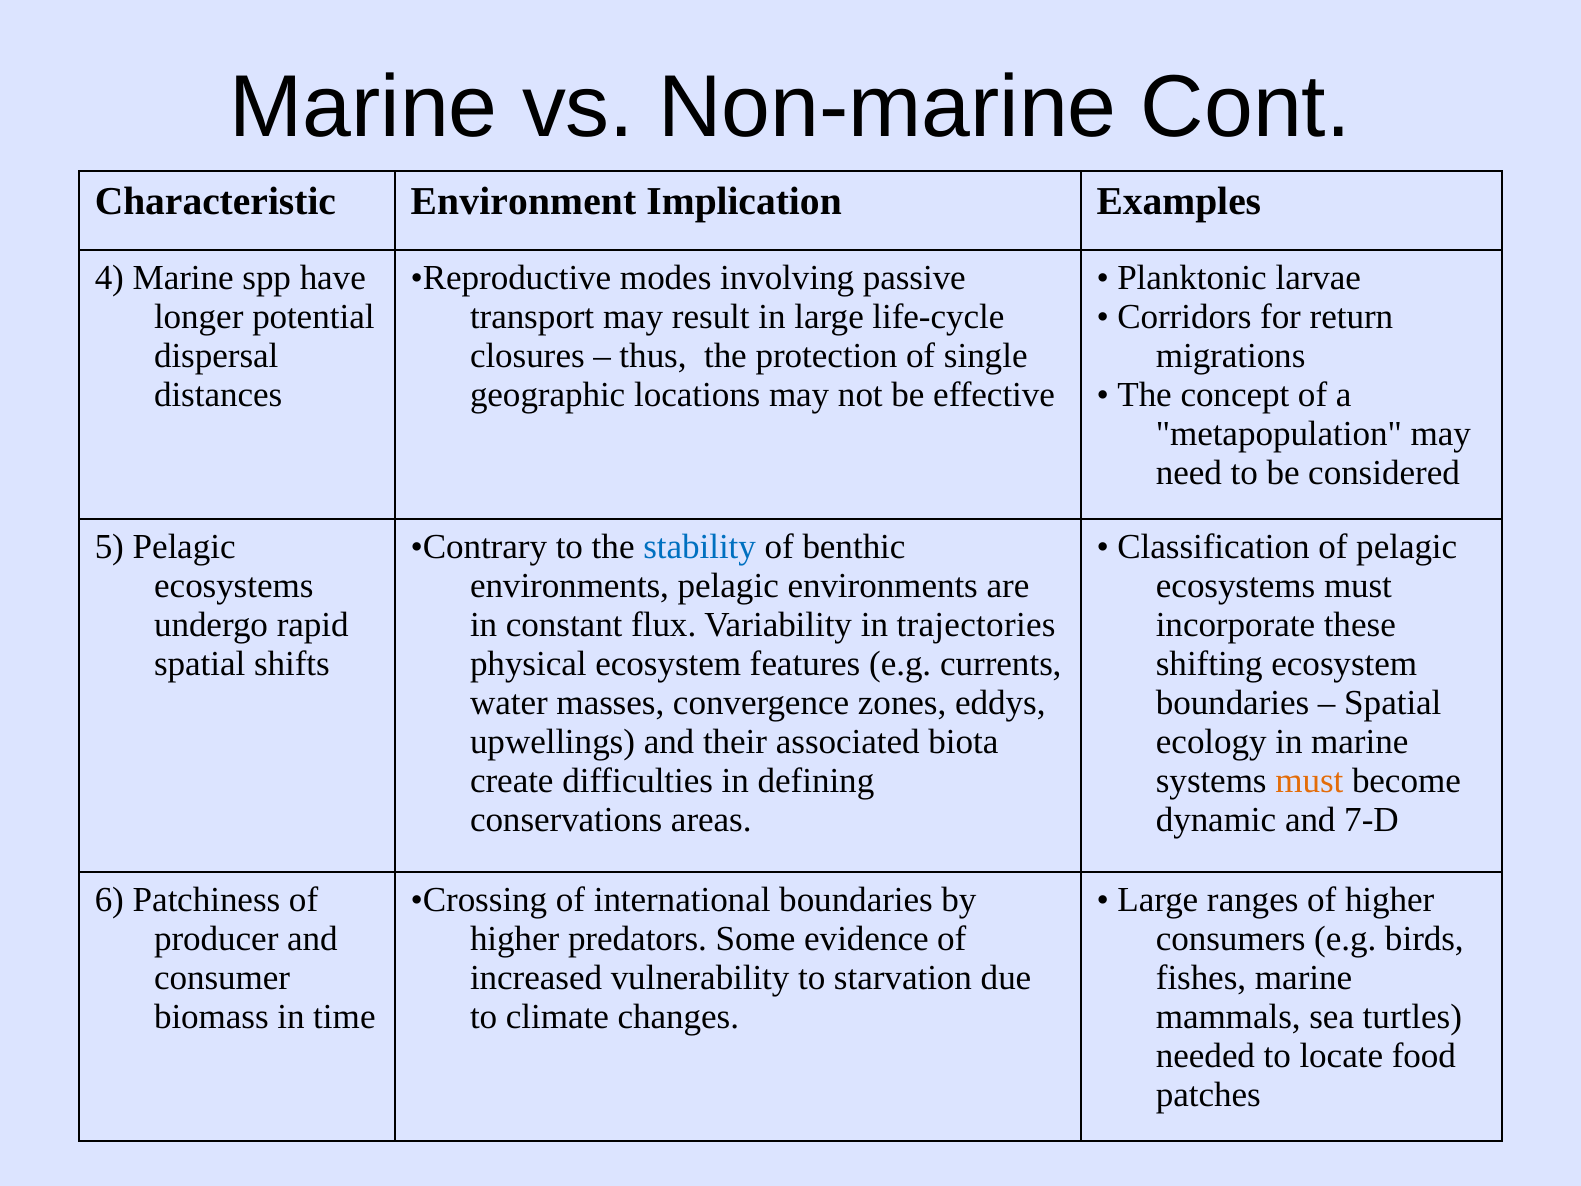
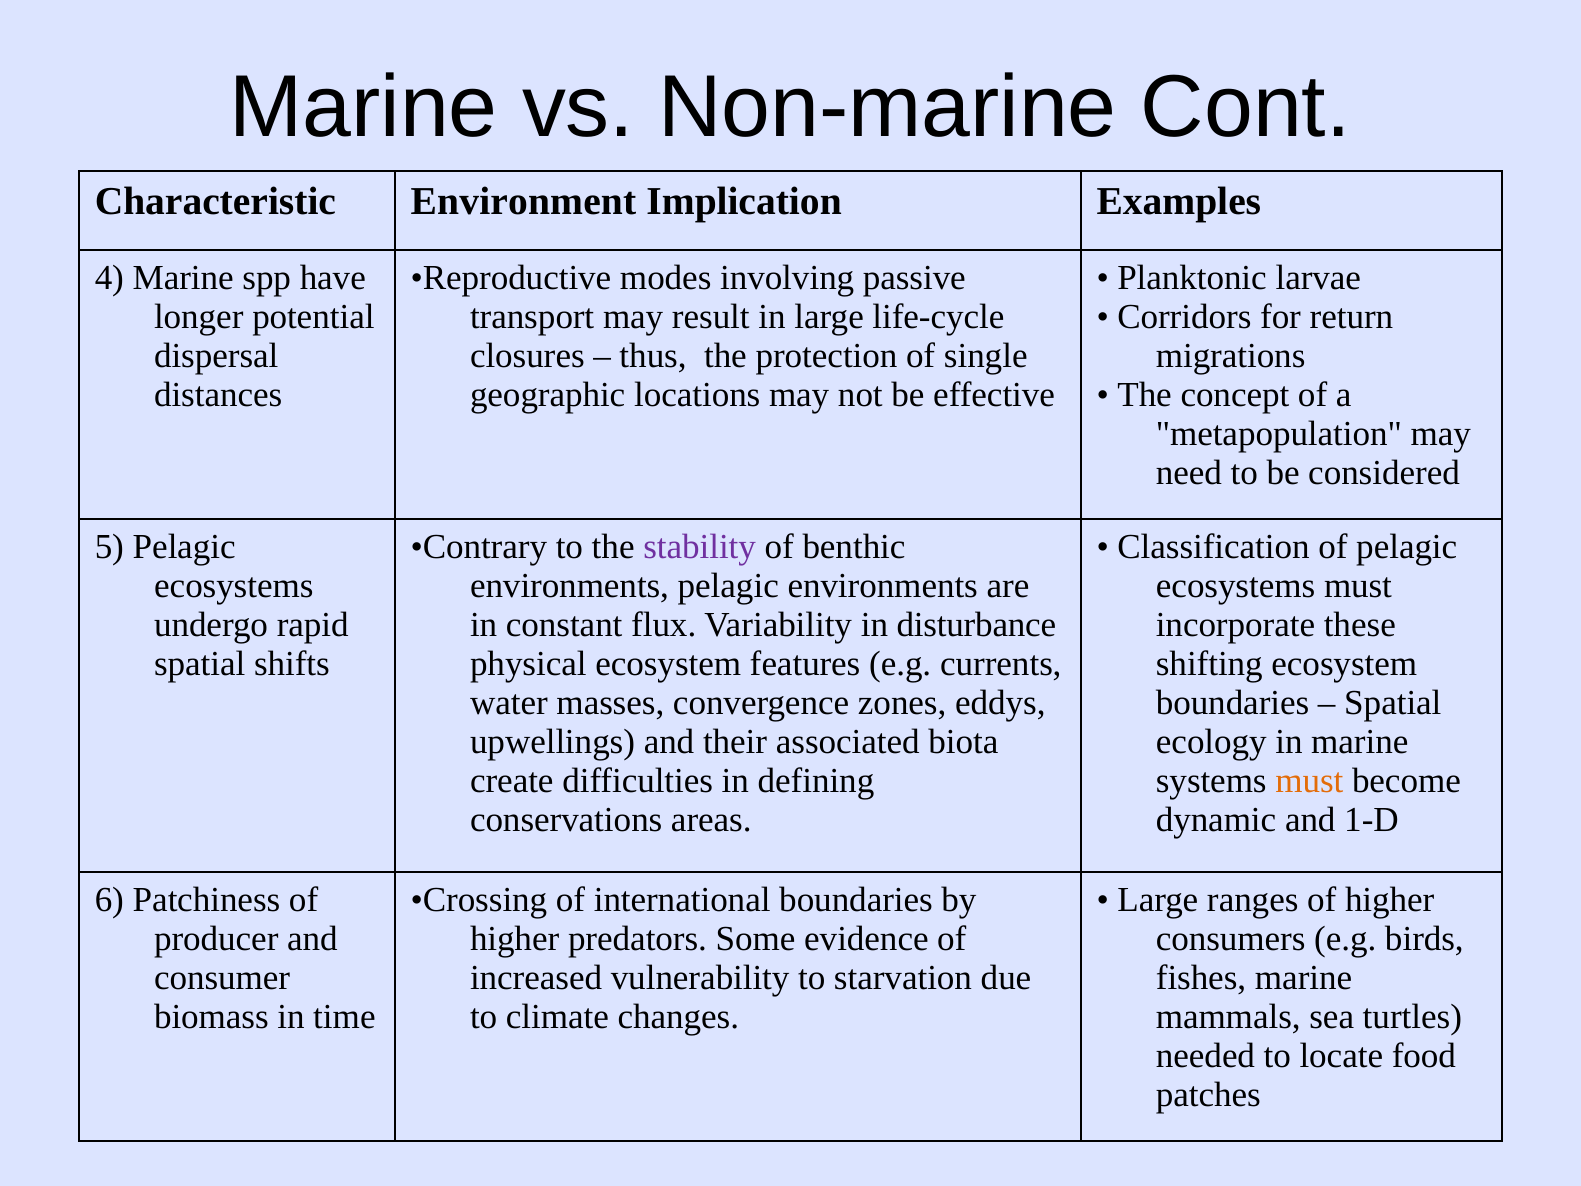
stability colour: blue -> purple (700, 547)
trajectories: trajectories -> disturbance (976, 625)
7-D: 7-D -> 1-D (1372, 820)
